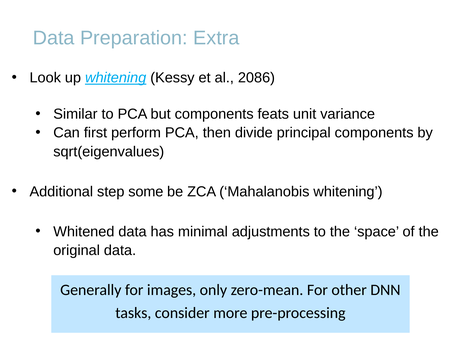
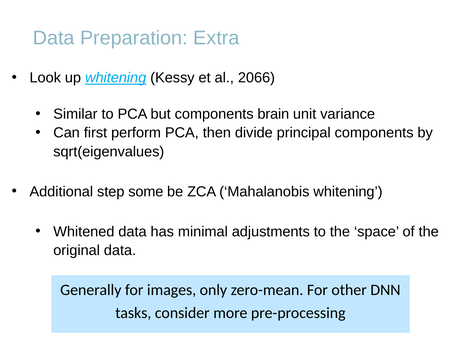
2086: 2086 -> 2066 (256, 78)
feats: feats -> brain (273, 114)
